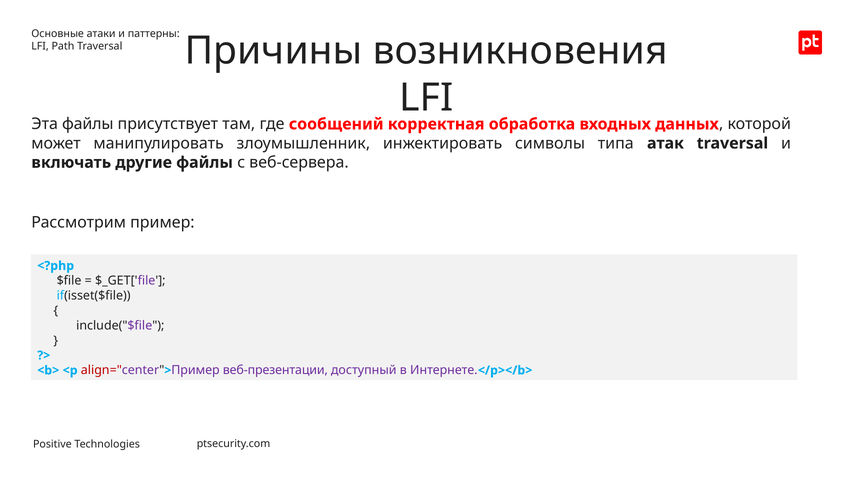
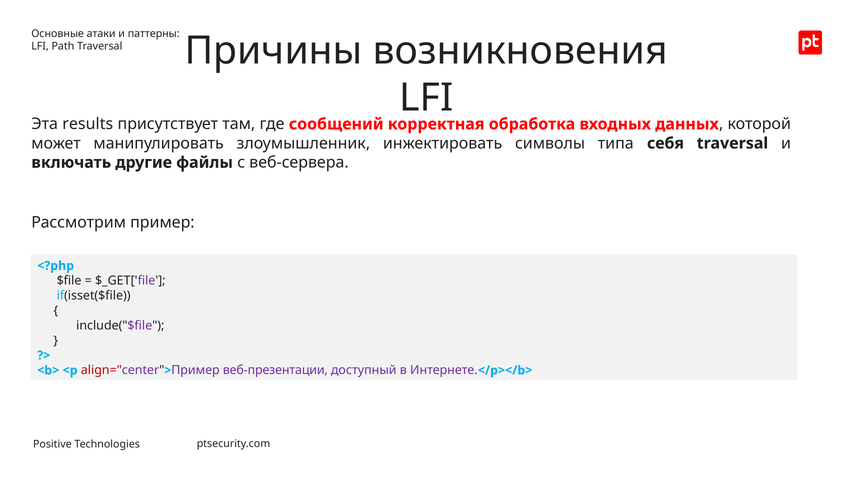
Эта файлы: файлы -> results (88, 124)
атак: атак -> себя (665, 143)
